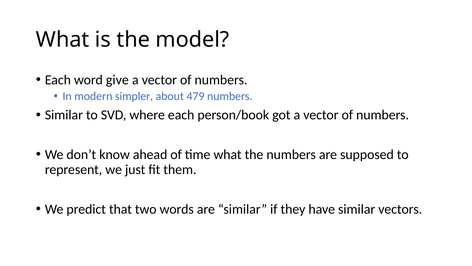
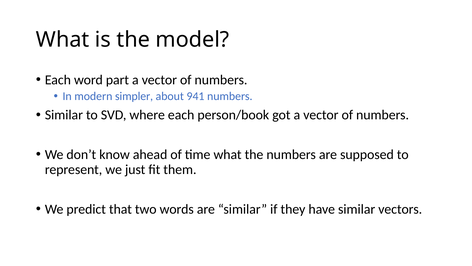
give: give -> part (117, 80)
479: 479 -> 941 (196, 96)
